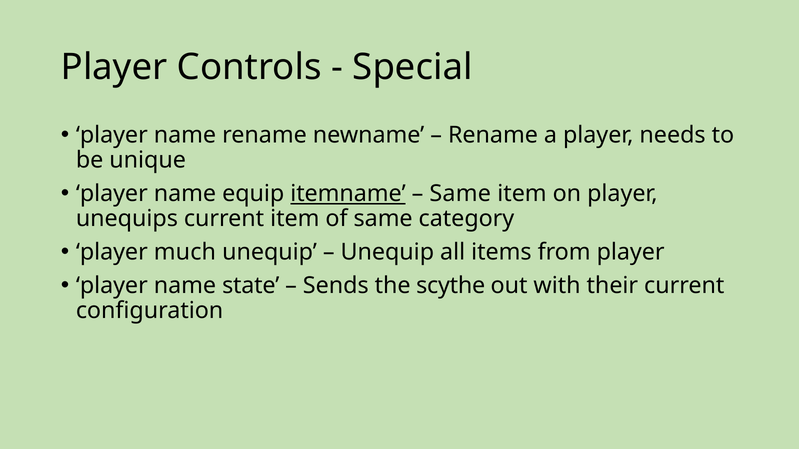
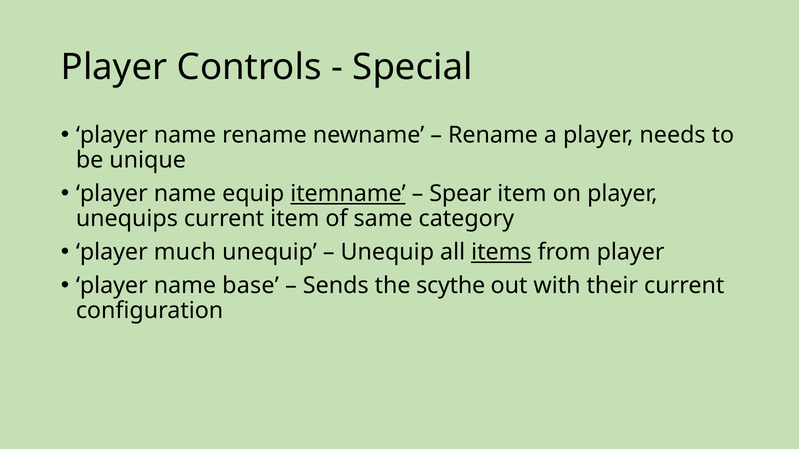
Same: Same -> Spear (460, 194)
items underline: none -> present (501, 252)
state: state -> base (251, 286)
